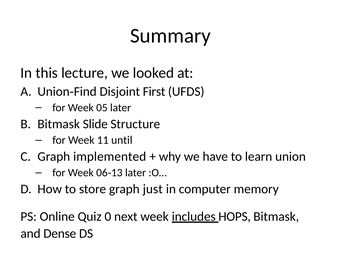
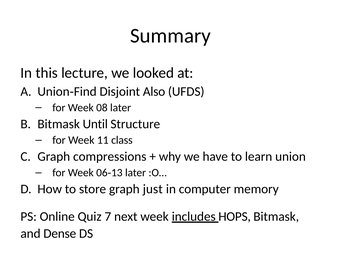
First: First -> Also (154, 91)
05: 05 -> 08 (102, 107)
Slide: Slide -> Until (95, 124)
until: until -> class (122, 140)
implemented: implemented -> compressions (110, 156)
0: 0 -> 7 (108, 216)
